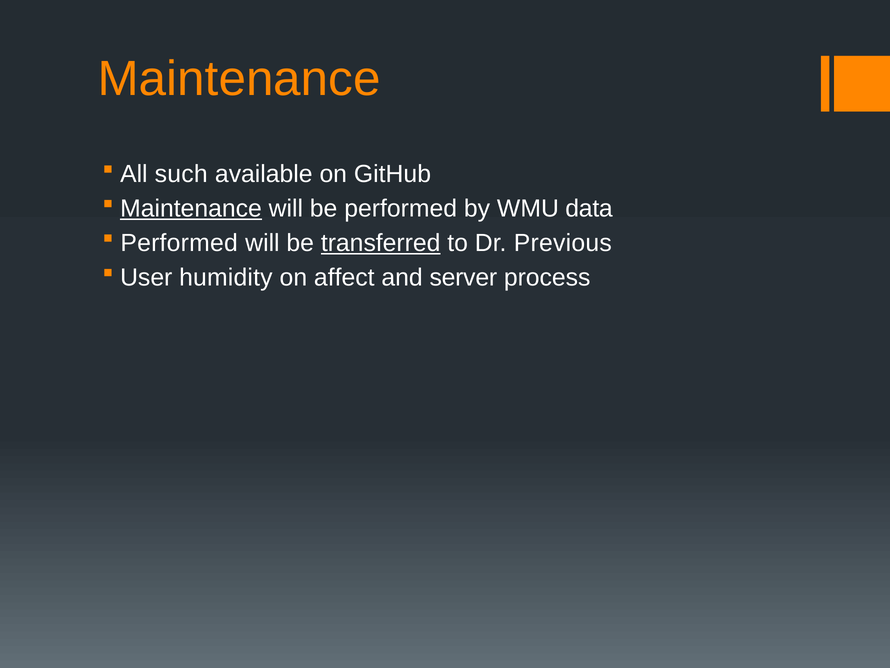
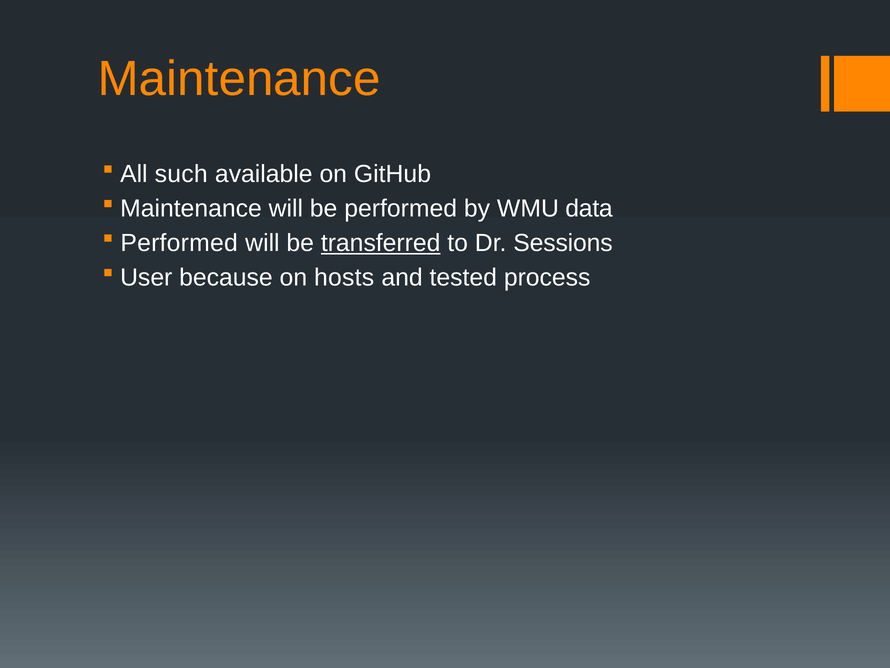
Maintenance underline: present -> none (191, 208)
Previous: Previous -> Sessions (563, 243)
humidity: humidity -> because (226, 278)
affect: affect -> hosts (344, 278)
server: server -> tested (463, 278)
